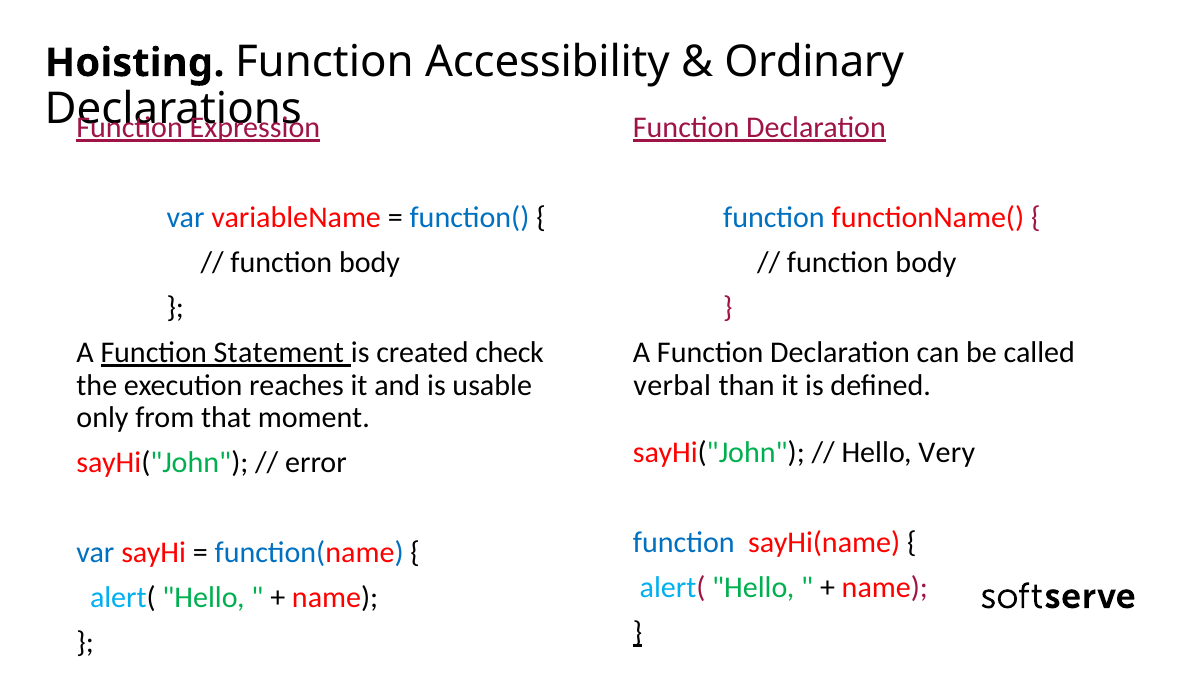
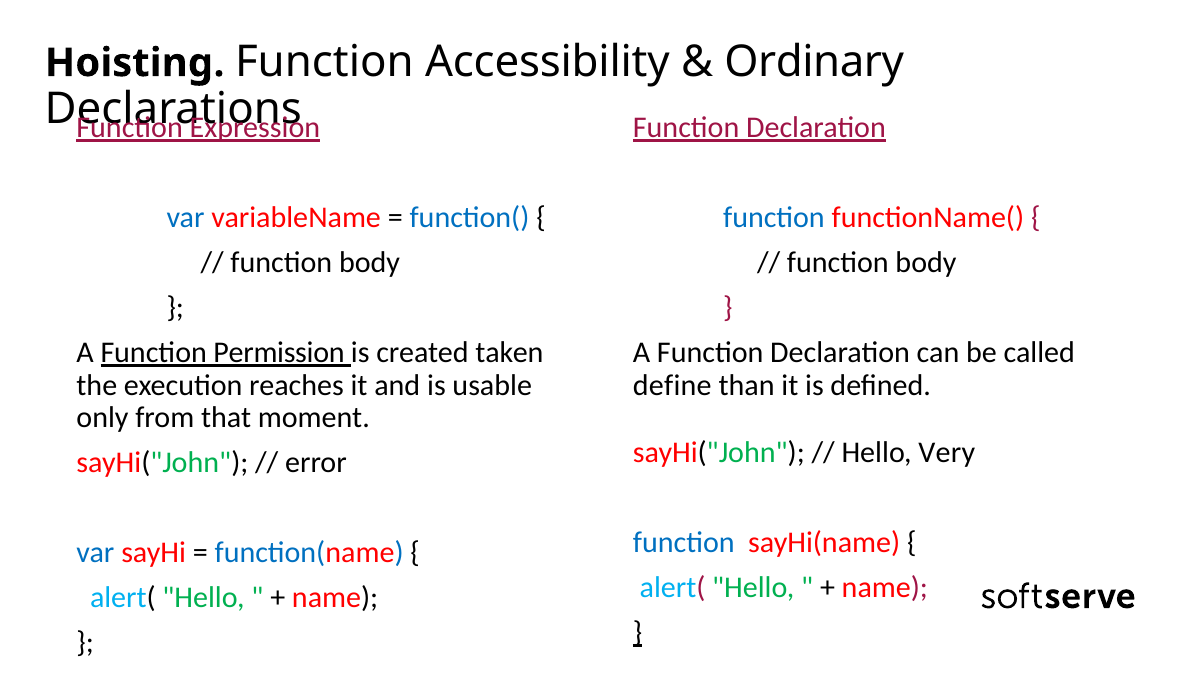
Statement: Statement -> Permission (279, 353)
check: check -> taken (509, 353)
verbal: verbal -> define (672, 385)
